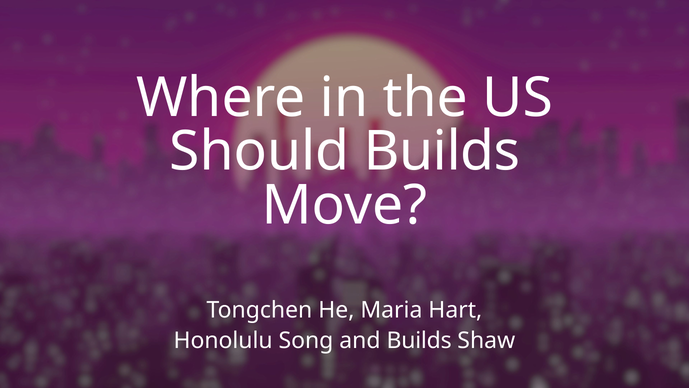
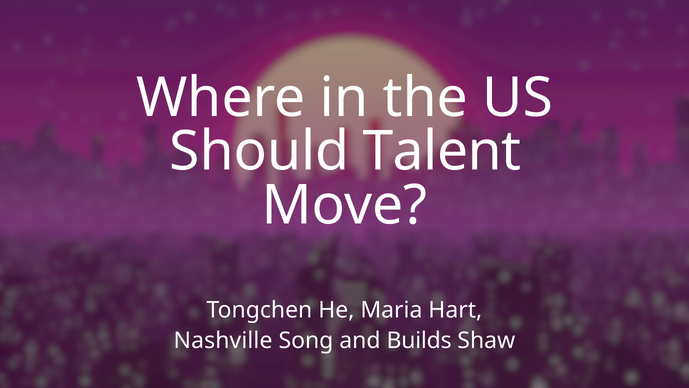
Should Builds: Builds -> Talent (442, 151)
Honolulu: Honolulu -> Nashville (223, 340)
